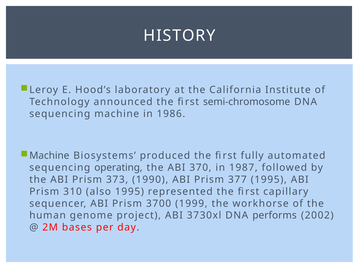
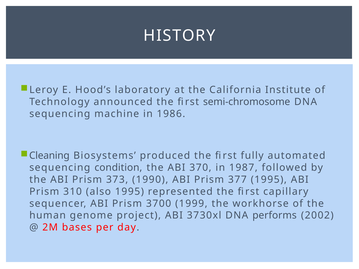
Machine: Machine -> Cleaning (49, 156)
operating: operating -> condition (118, 168)
